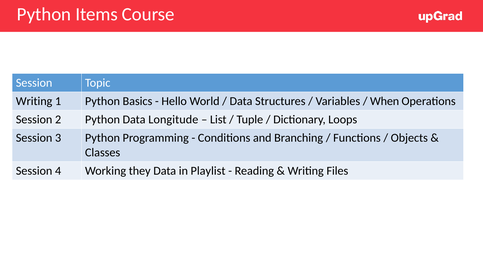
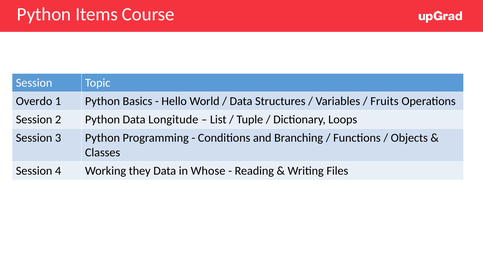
Writing: Writing -> Overdo (34, 101)
When: When -> Fruits (384, 101)
Playlist: Playlist -> Whose (208, 171)
